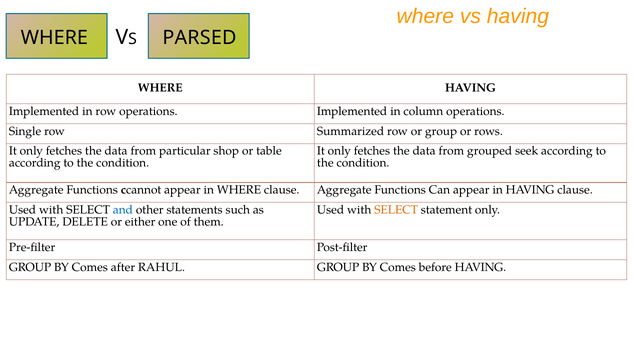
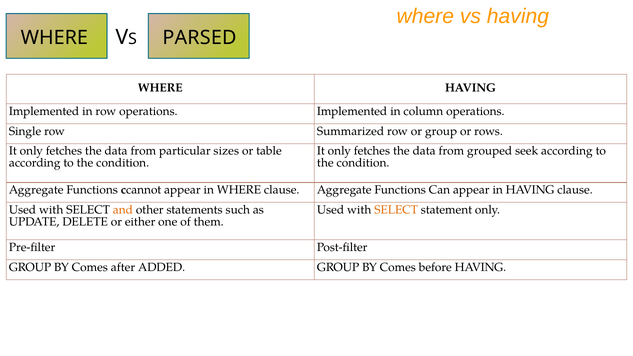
shop: shop -> sizes (226, 151)
and colour: blue -> orange (123, 210)
RAHUL: RAHUL -> ADDED (162, 267)
